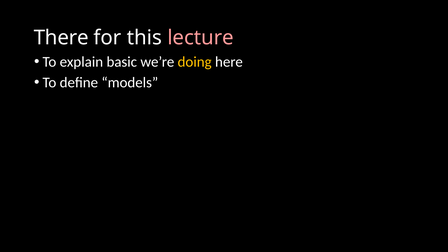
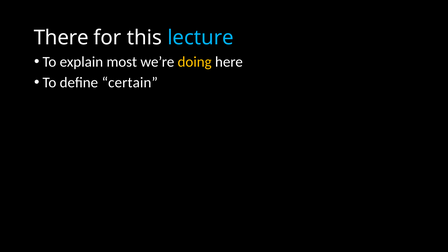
lecture colour: pink -> light blue (201, 38)
basic: basic -> most (122, 62)
models: models -> certain (130, 83)
